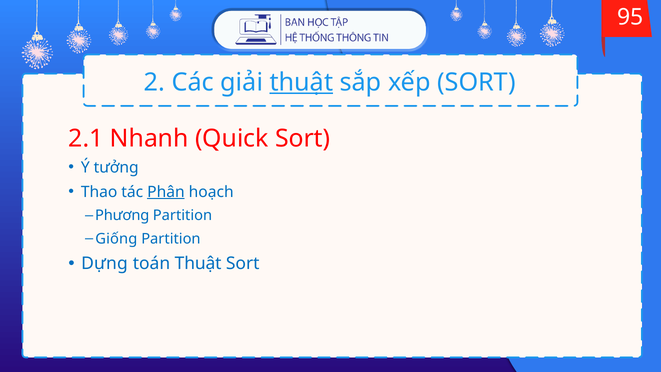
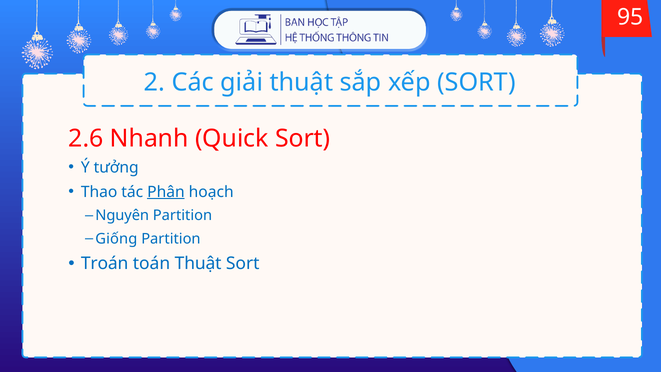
thuật underline: present -> none (301, 82)
2.1: 2.1 -> 2.6 (86, 139)
Phương: Phương -> Nguyên (122, 215)
Dựng: Dựng -> Troán (105, 264)
